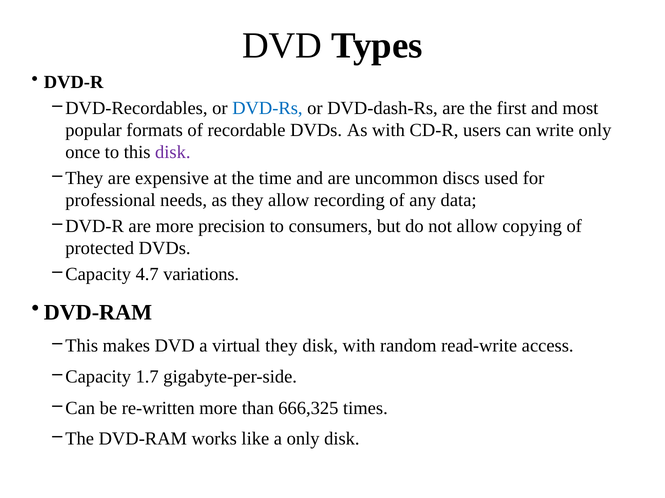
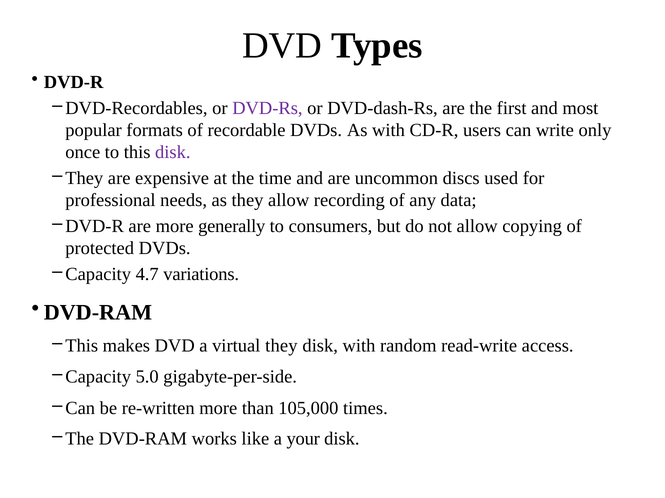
DVD-Rs colour: blue -> purple (267, 108)
precision: precision -> generally (232, 226)
1.7: 1.7 -> 5.0 (147, 377)
666,325: 666,325 -> 105,000 (308, 409)
a only: only -> your (303, 439)
